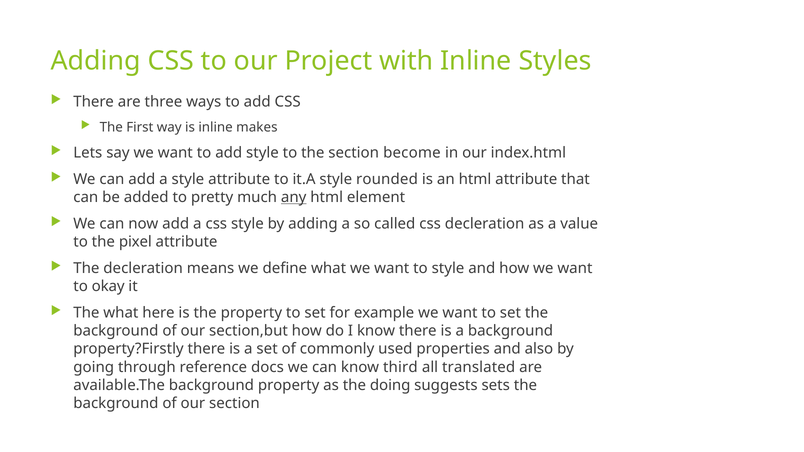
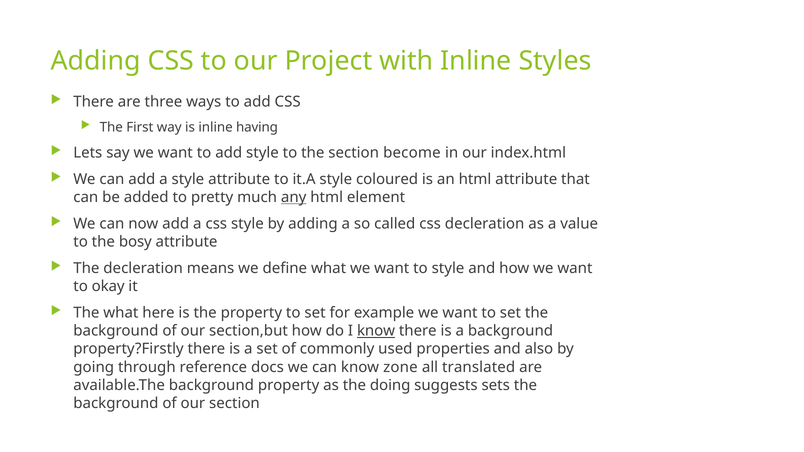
makes: makes -> having (257, 127)
rounded: rounded -> coloured (387, 179)
pixel: pixel -> bosy (135, 242)
know underline: none -> present (376, 331)
third: third -> zone (400, 367)
